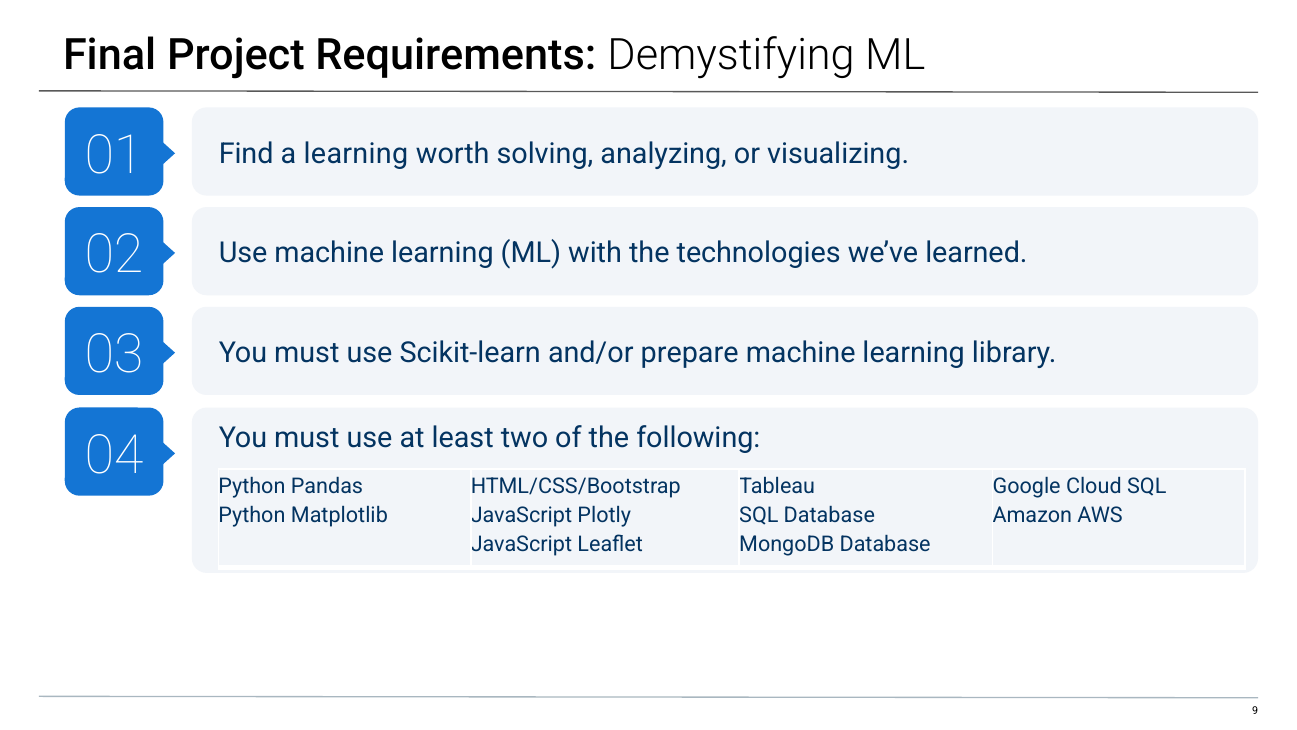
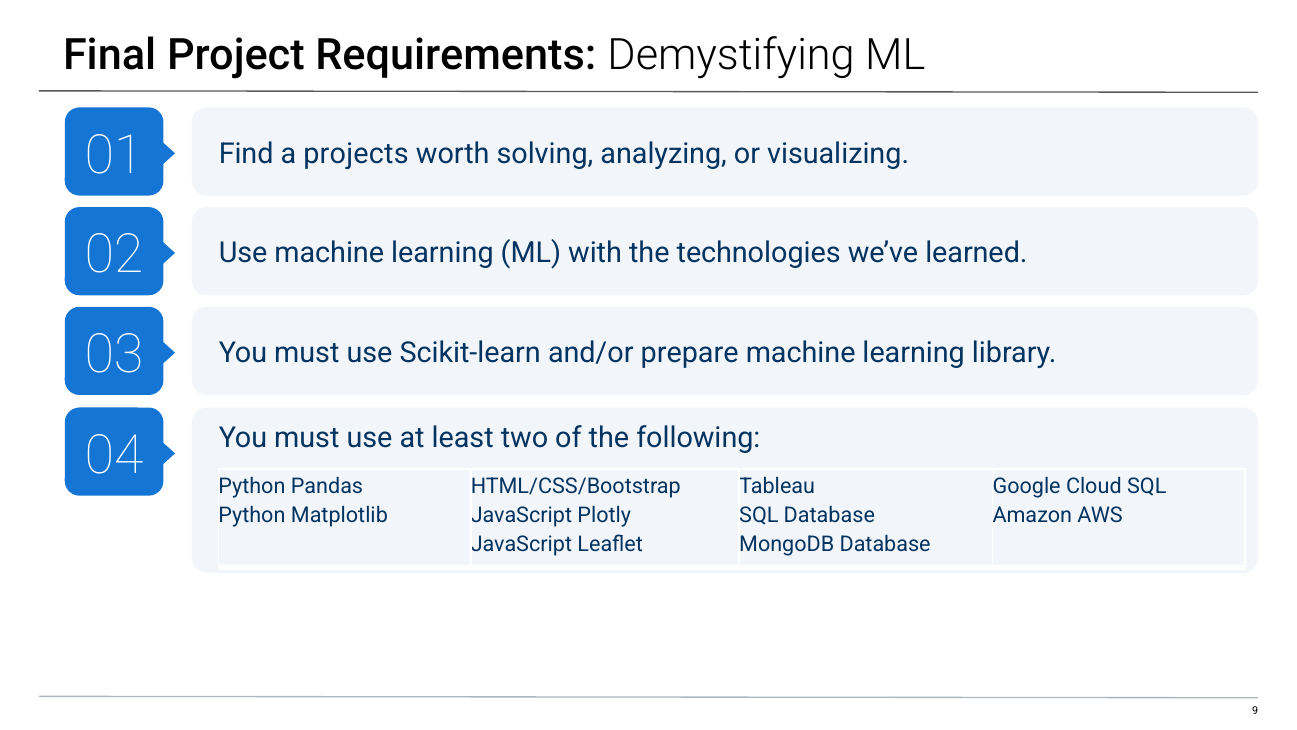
a learning: learning -> projects (356, 153)
